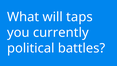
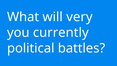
taps: taps -> very (79, 17)
